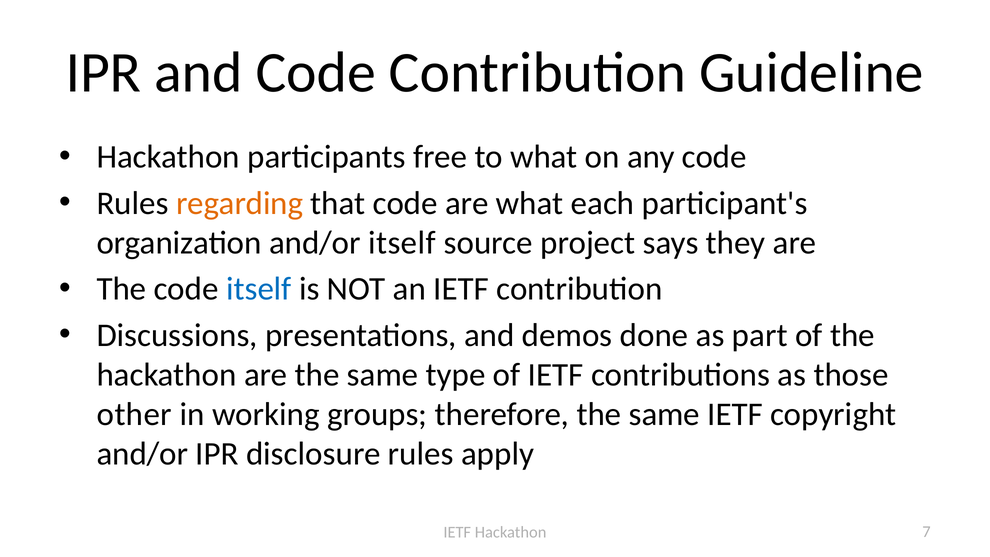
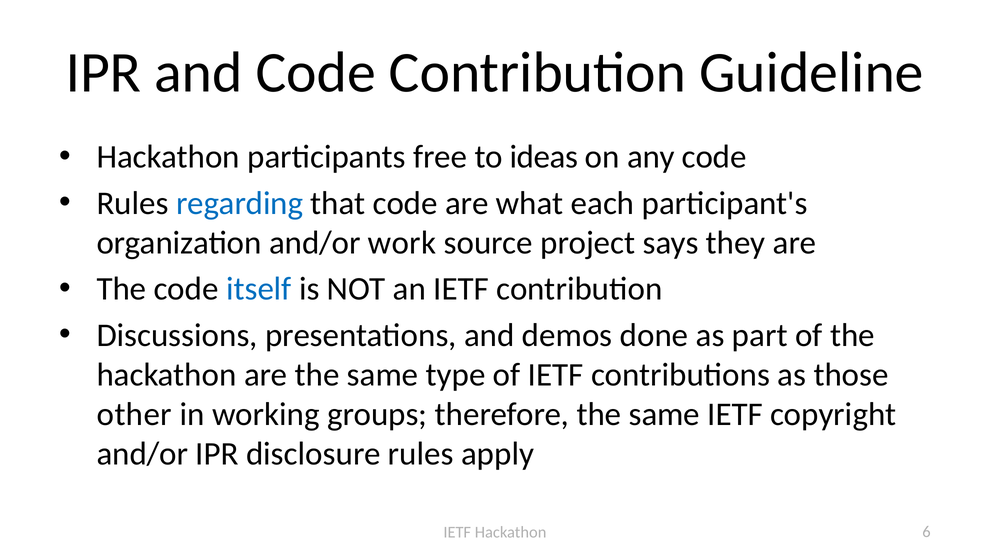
to what: what -> ideas (544, 157)
regarding colour: orange -> blue (240, 203)
and/or itself: itself -> work (402, 243)
7: 7 -> 6 (927, 532)
